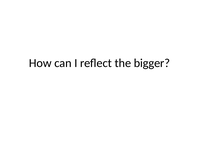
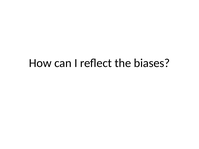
bigger: bigger -> biases (152, 63)
